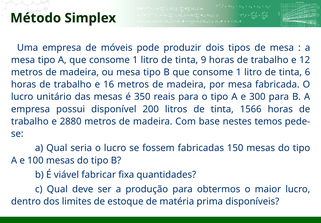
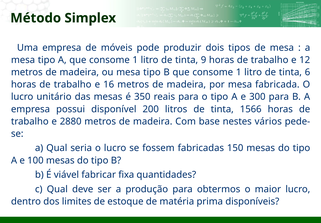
temos: temos -> vários (268, 121)
